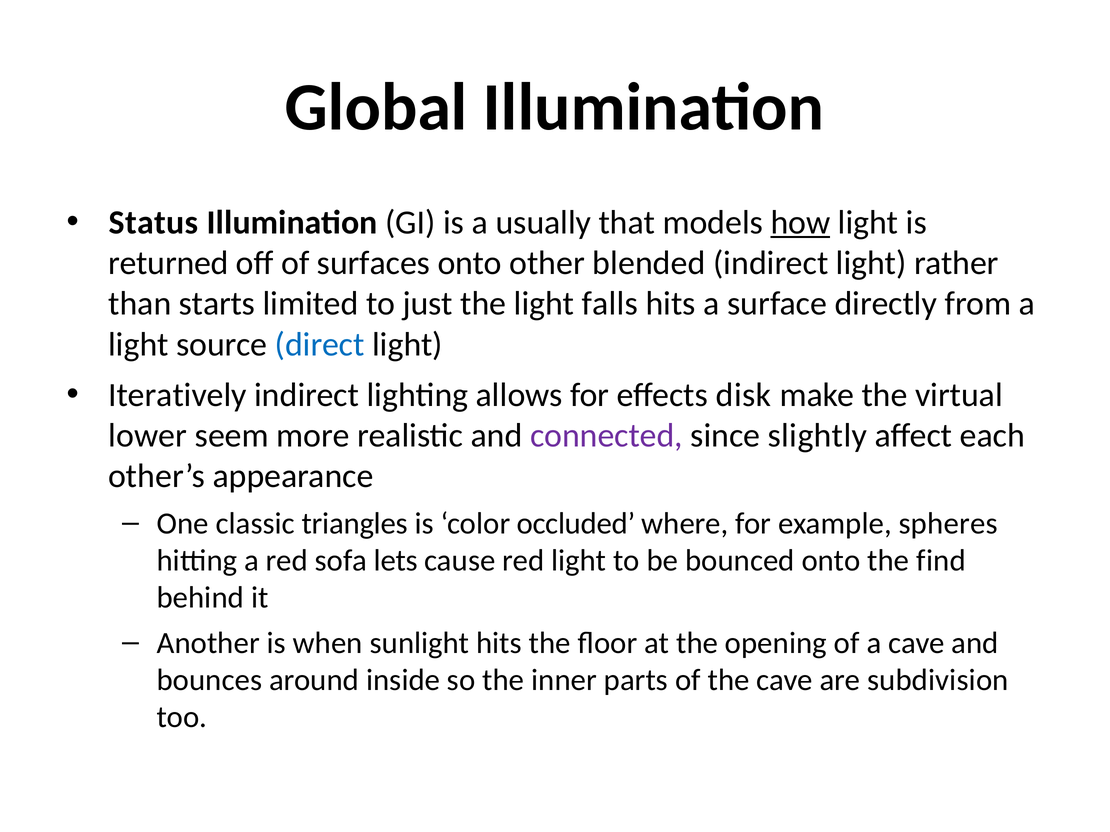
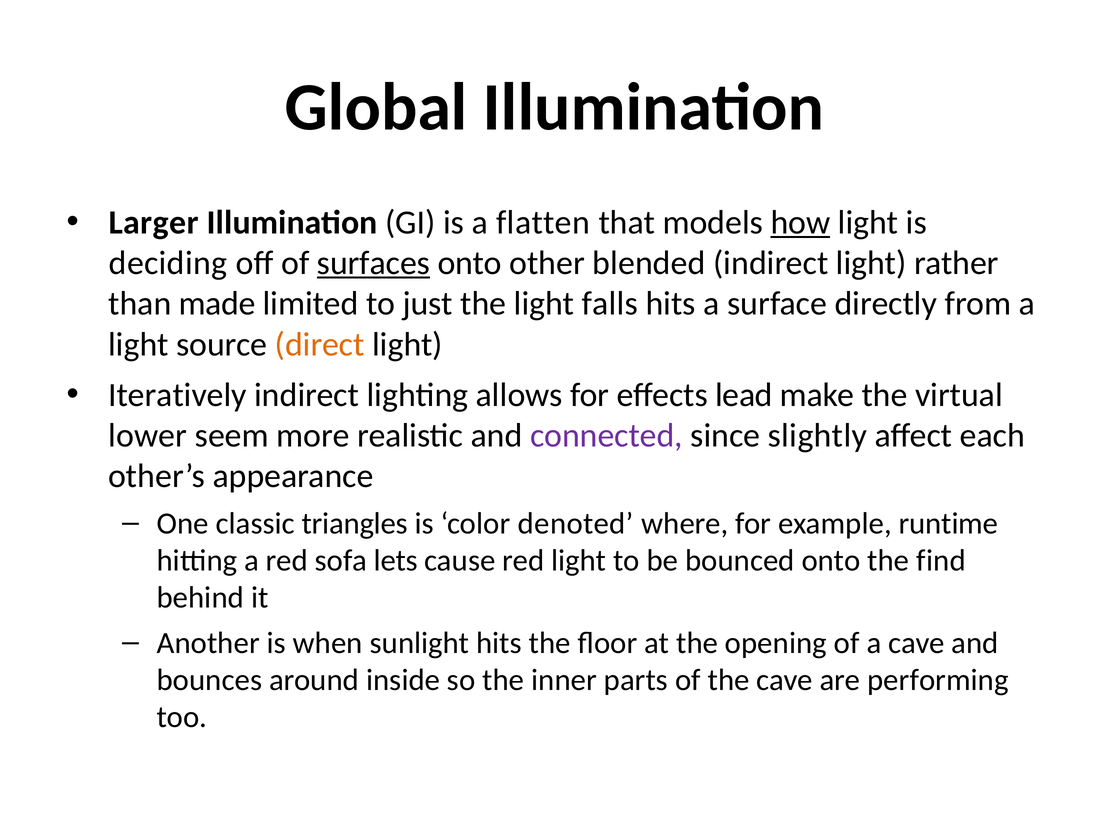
Status: Status -> Larger (154, 223)
usually: usually -> flatten (543, 223)
returned: returned -> deciding (168, 263)
surfaces underline: none -> present (373, 263)
starts: starts -> made (217, 304)
direct colour: blue -> orange (320, 345)
disk: disk -> lead (744, 395)
occluded: occluded -> denoted (576, 524)
spheres: spheres -> runtime (948, 524)
subdivision: subdivision -> performing (938, 681)
